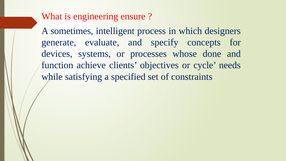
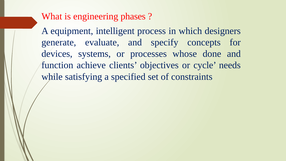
ensure: ensure -> phases (133, 16)
sometimes: sometimes -> equipment (72, 31)
